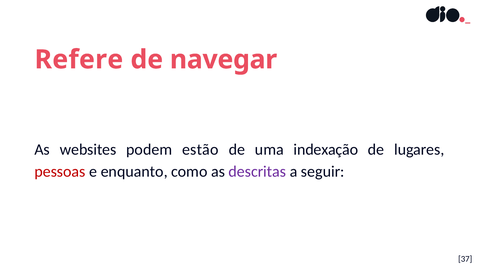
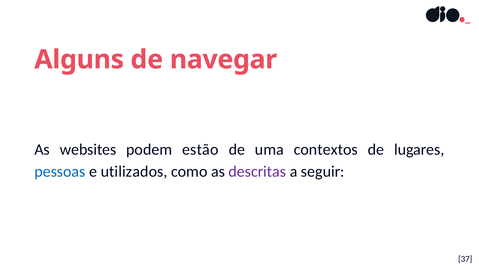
Refere: Refere -> Alguns (79, 60)
indexação: indexação -> contextos (326, 150)
pessoas colour: red -> blue (60, 172)
enquanto: enquanto -> utilizados (134, 172)
